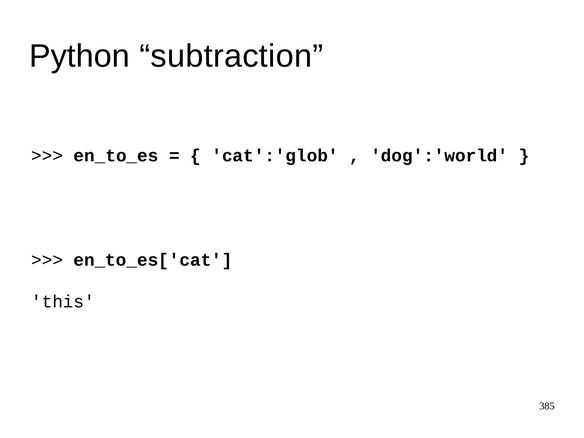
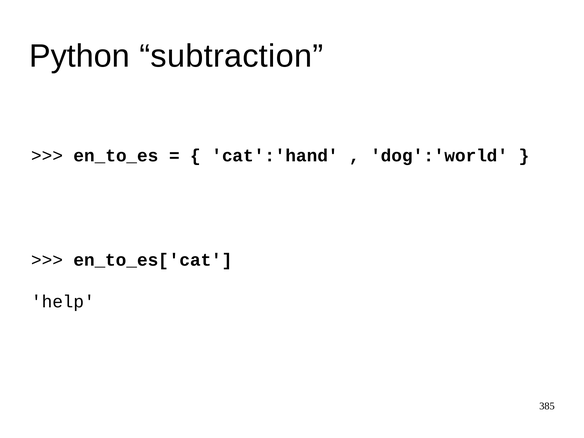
cat':'glob: cat':'glob -> cat':'hand (275, 156)
this: this -> help (63, 302)
